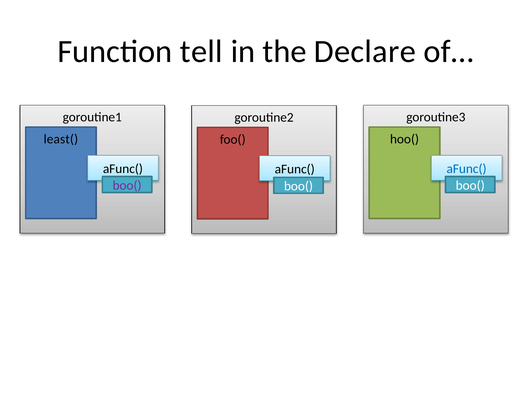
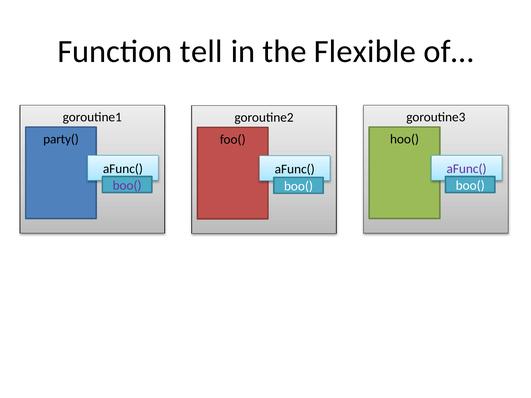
Declare: Declare -> Flexible (365, 51)
least(: least( -> party( (61, 139)
aFunc( colour: blue -> purple (467, 169)
